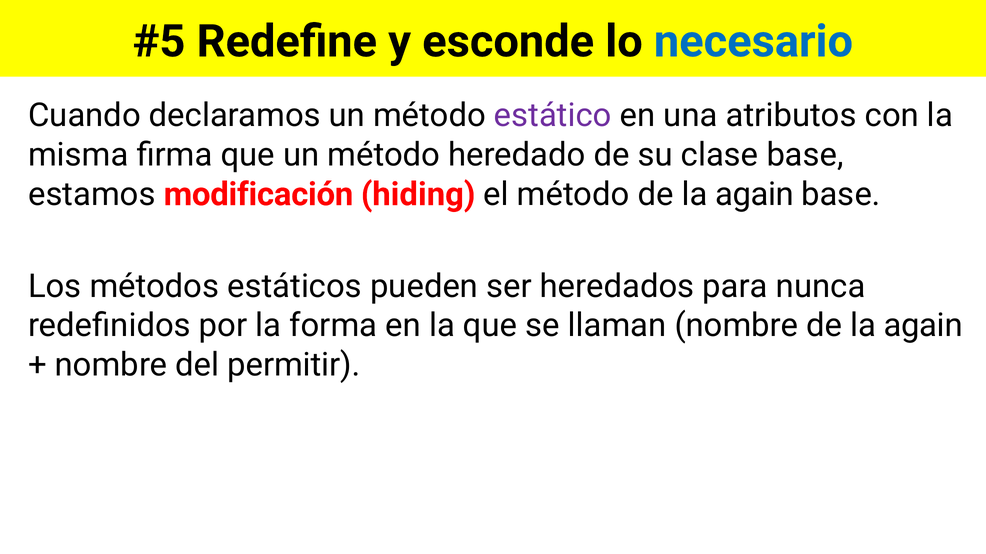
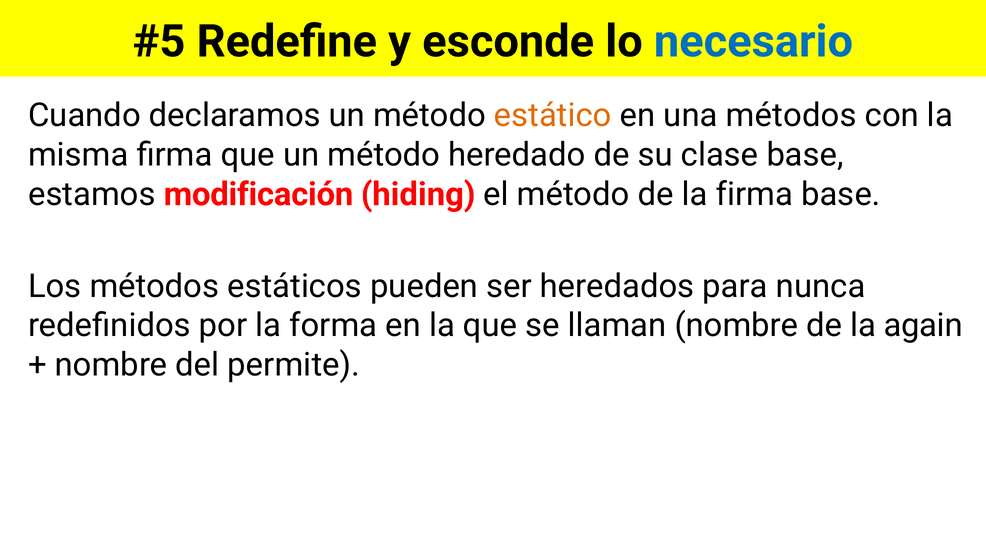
estático colour: purple -> orange (553, 116)
una atributos: atributos -> métodos (791, 116)
método de la again: again -> firma (754, 195)
permitir: permitir -> permite (294, 365)
